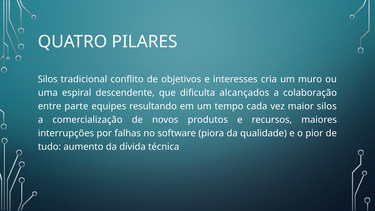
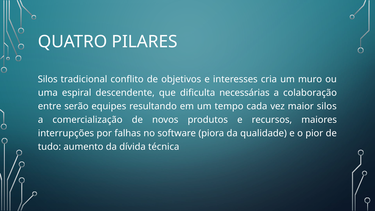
alcançados: alcançados -> necessárias (244, 93)
parte: parte -> serão (76, 106)
